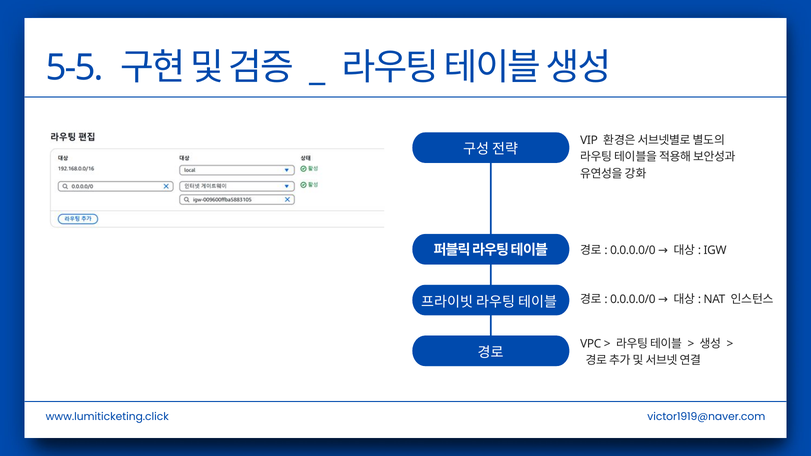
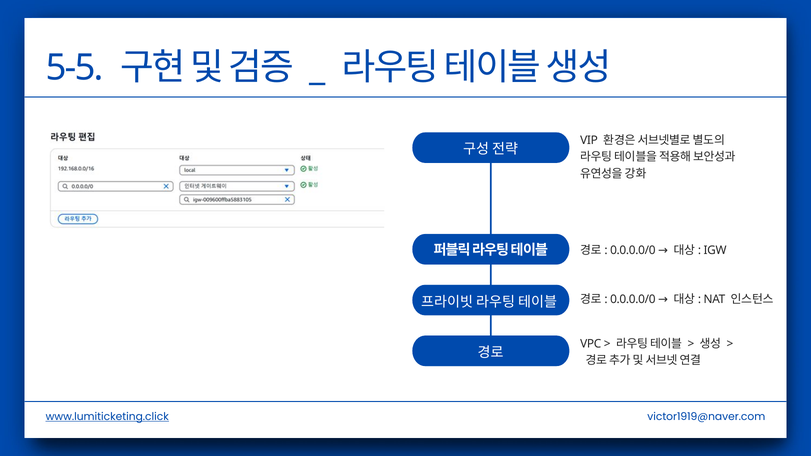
www.lumiticketing.click underline: none -> present (107, 417)
